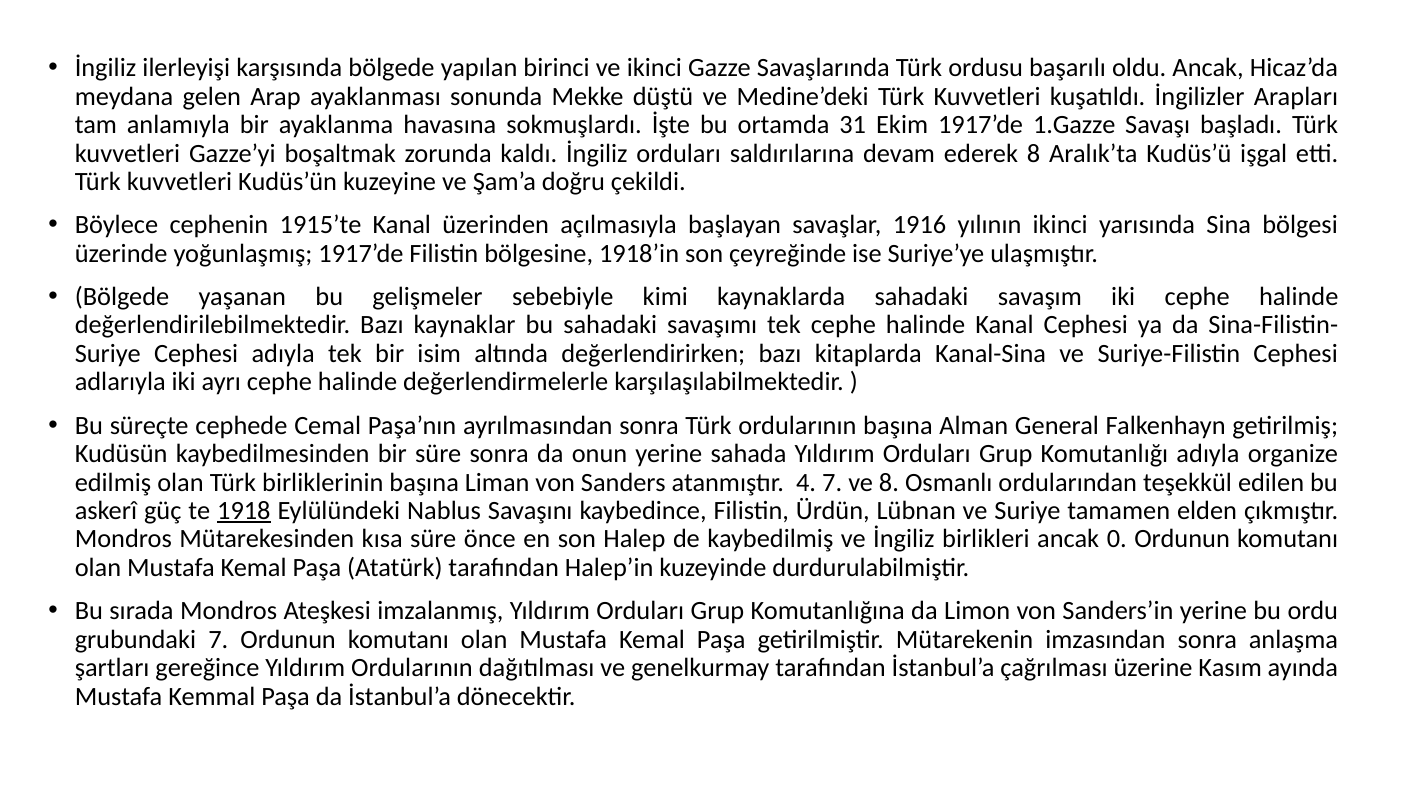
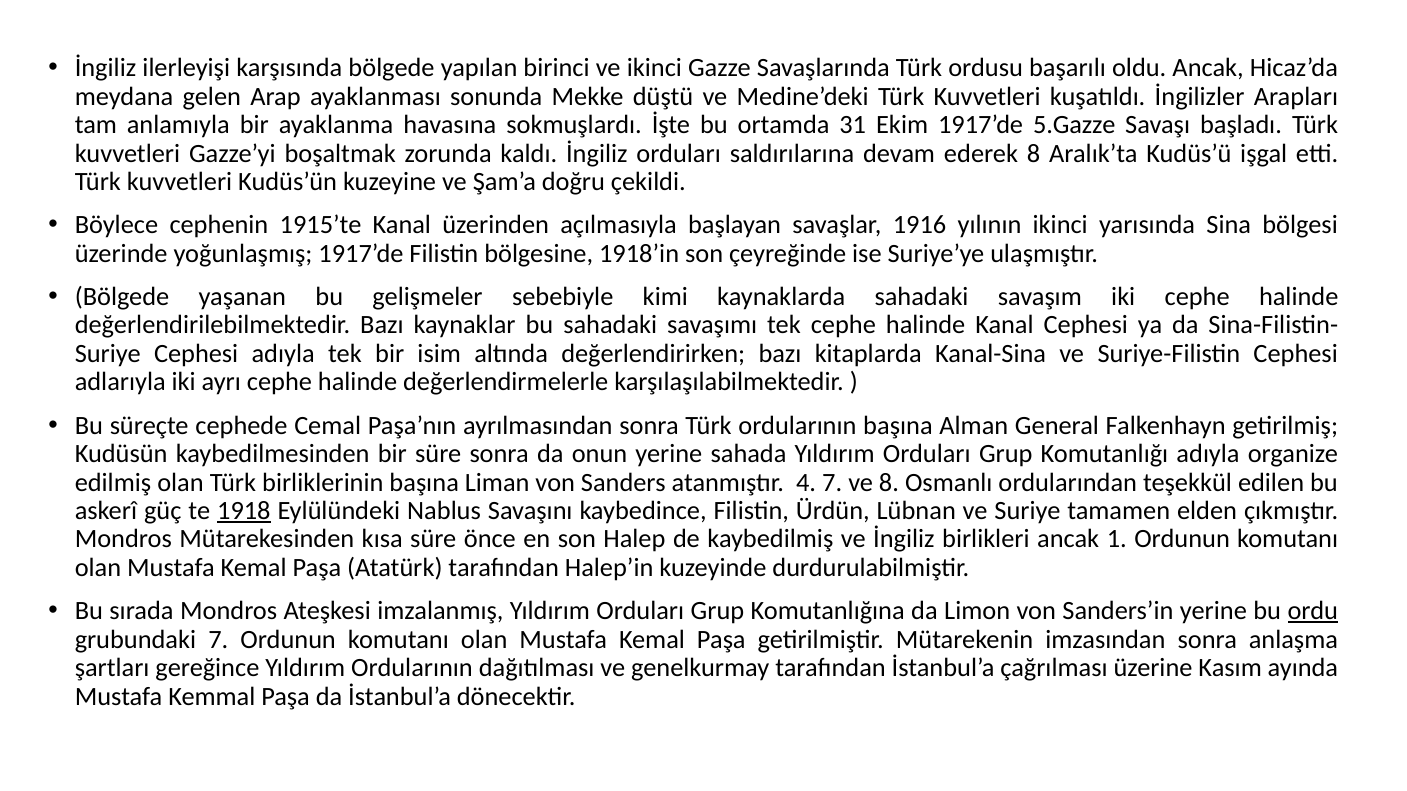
1.Gazze: 1.Gazze -> 5.Gazze (1074, 125)
0: 0 -> 1 (1117, 540)
ordu underline: none -> present (1313, 611)
